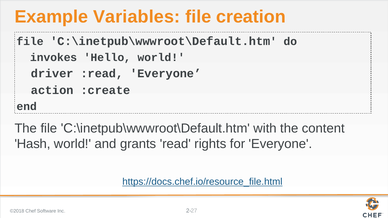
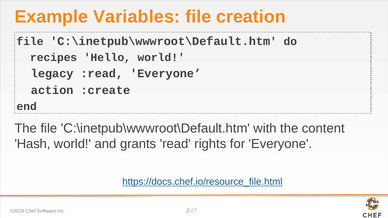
invokes: invokes -> recipes (54, 57)
driver: driver -> legacy (52, 74)
